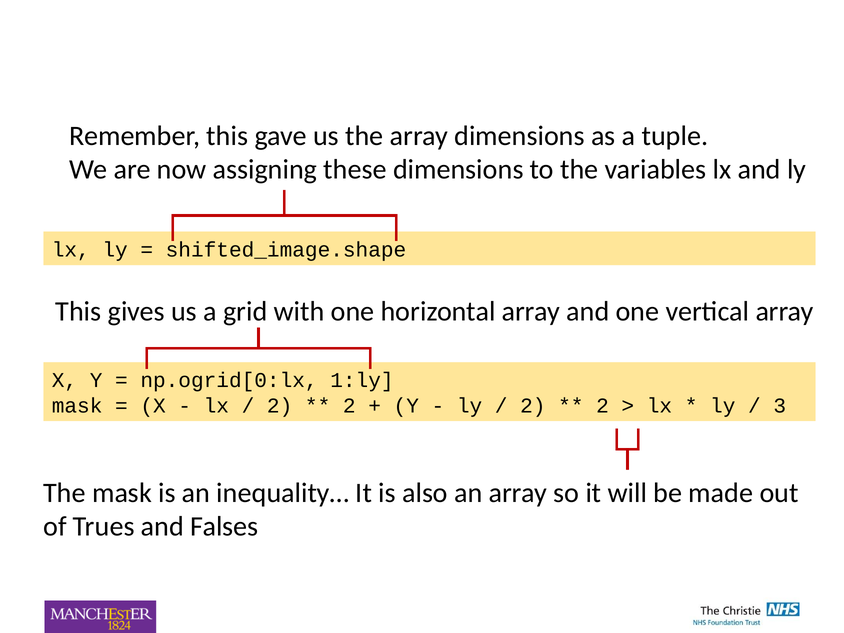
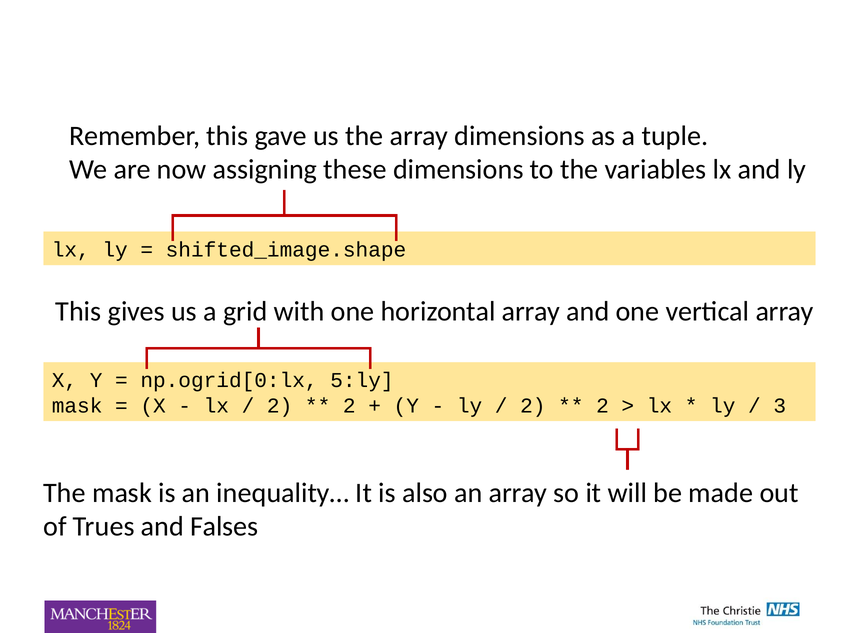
1:ly: 1:ly -> 5:ly (362, 380)
